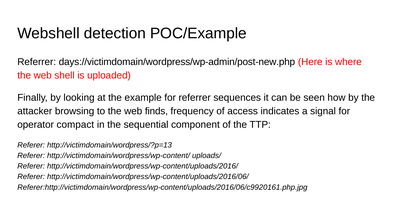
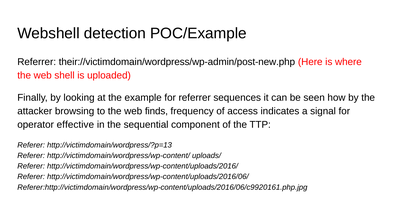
days://victimdomain/wordpress/wp-admin/post-new.php: days://victimdomain/wordpress/wp-admin/post-new.php -> their://victimdomain/wordpress/wp-admin/post-new.php (177, 62)
compact: compact -> effective (75, 125)
